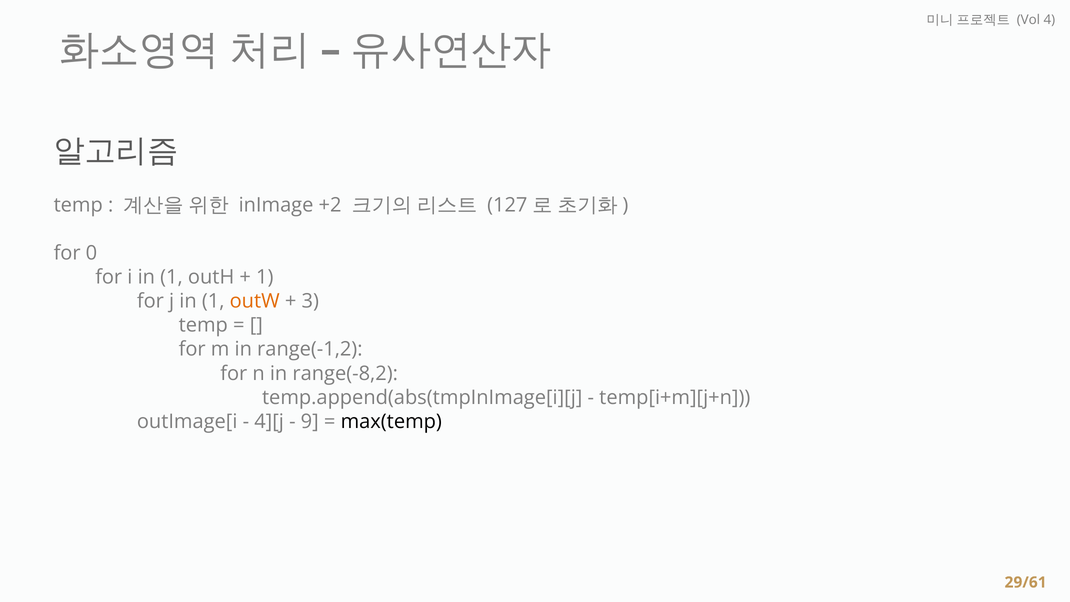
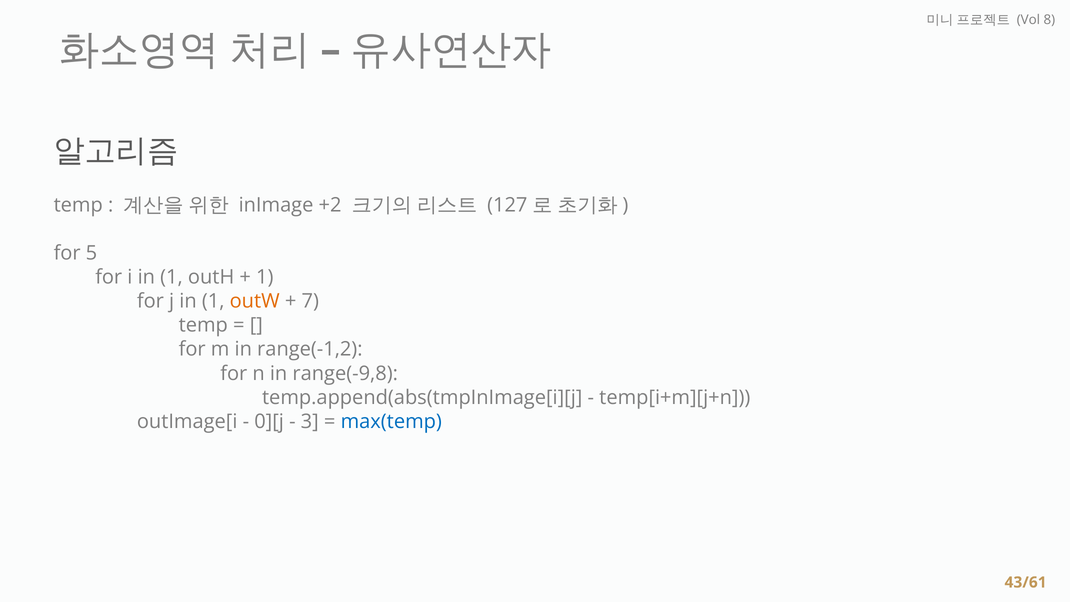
4: 4 -> 8 (1049, 20)
0: 0 -> 5 (91, 253)
3: 3 -> 7 (310, 301)
range(-8,2: range(-8,2 -> range(-9,8 (345, 373)
4][j: 4][j -> 0][j (269, 422)
9: 9 -> 3 (310, 422)
max(temp colour: black -> blue (391, 422)
29/61: 29/61 -> 43/61 (1026, 582)
